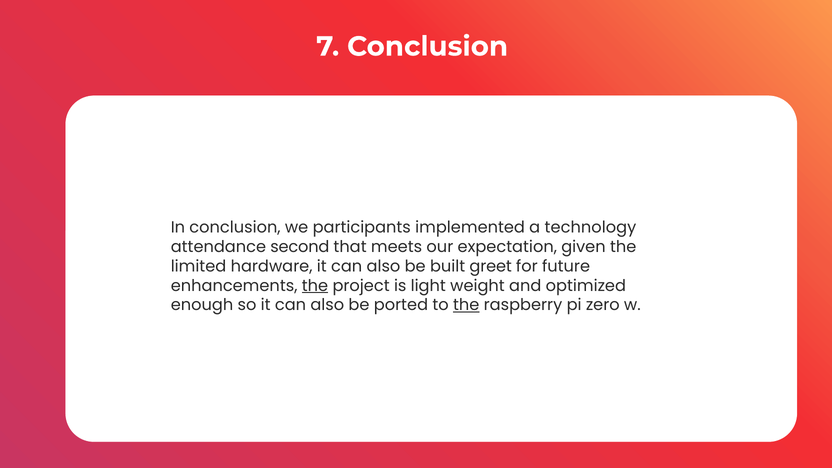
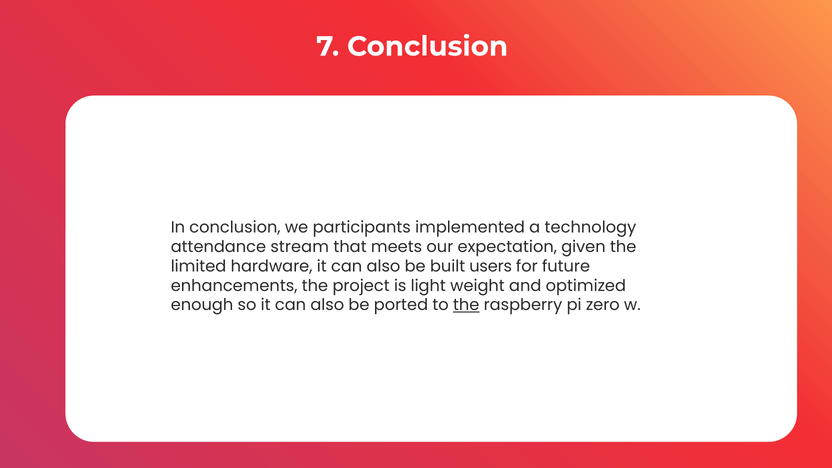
second: second -> stream (300, 247)
greet: greet -> users (491, 266)
the underline: present -> none (315, 286)
